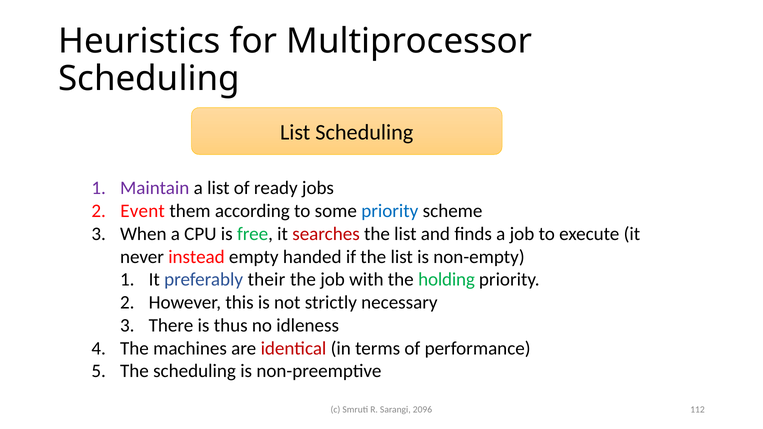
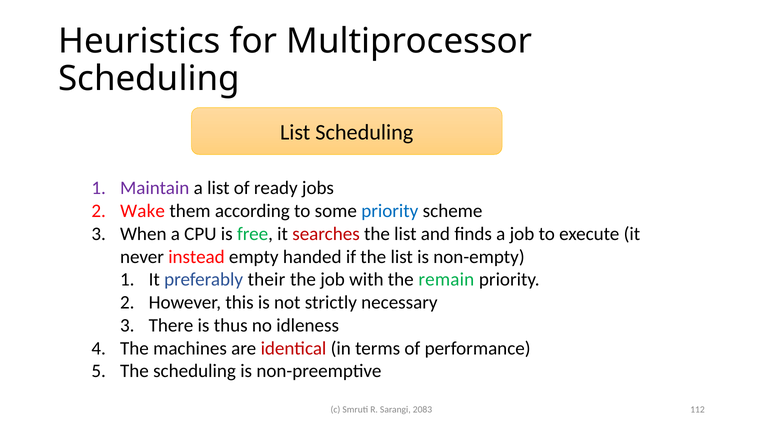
Event: Event -> Wake (143, 211)
holding: holding -> remain (446, 280)
2096: 2096 -> 2083 (422, 410)
